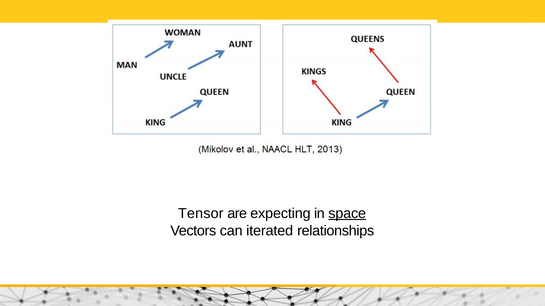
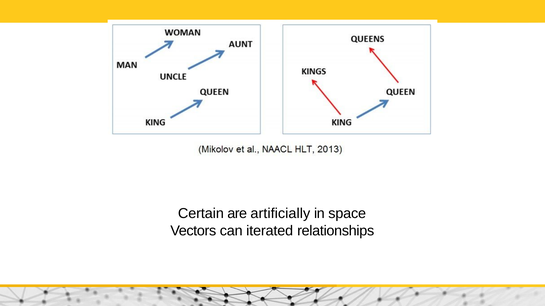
Tensor: Tensor -> Certain (201, 214)
expecting: expecting -> artificially (280, 214)
space underline: present -> none (347, 214)
